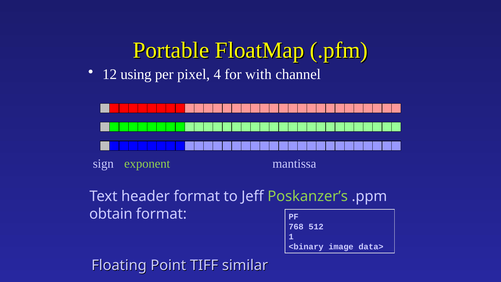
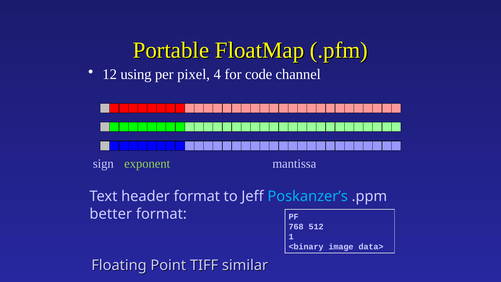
with: with -> code (259, 74)
Poskanzer’s colour: light green -> light blue (308, 196)
obtain: obtain -> better (111, 214)
